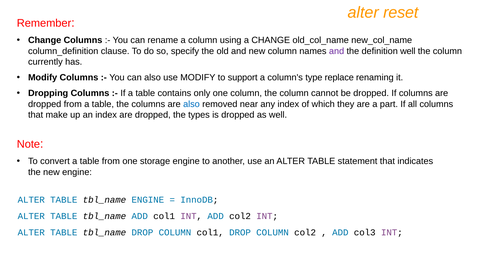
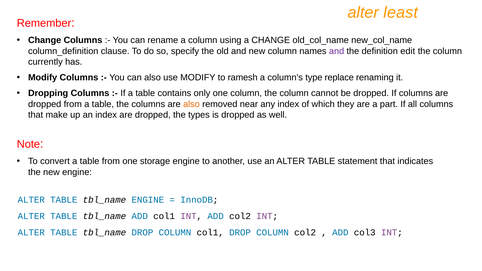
reset: reset -> least (401, 13)
definition well: well -> edit (408, 51)
support: support -> ramesh (243, 78)
also colour: blue -> orange (191, 104)
